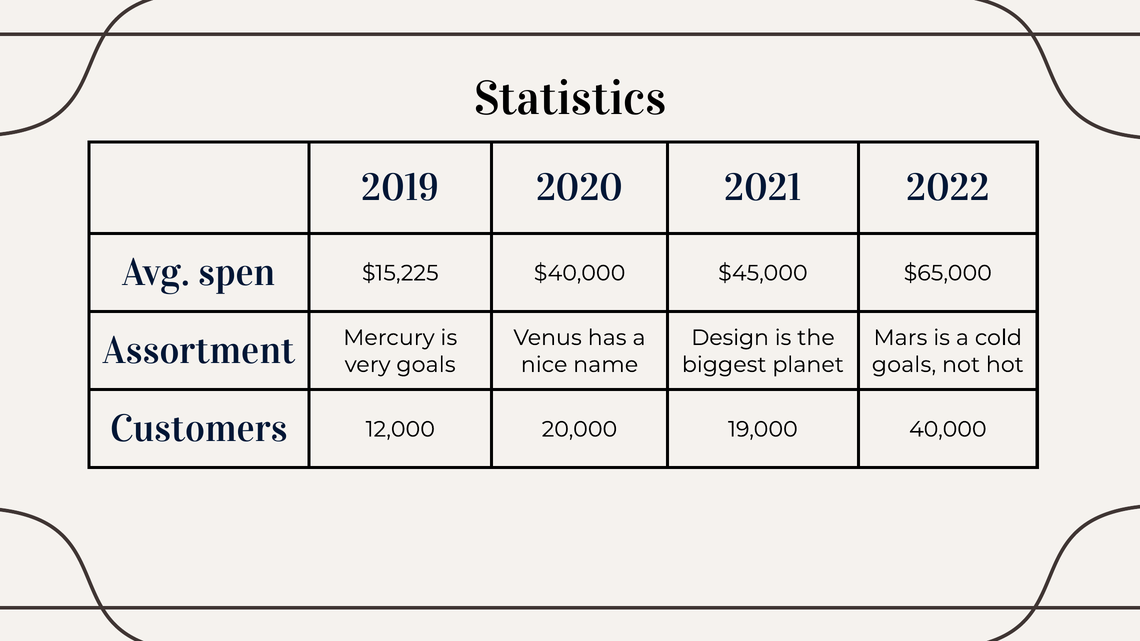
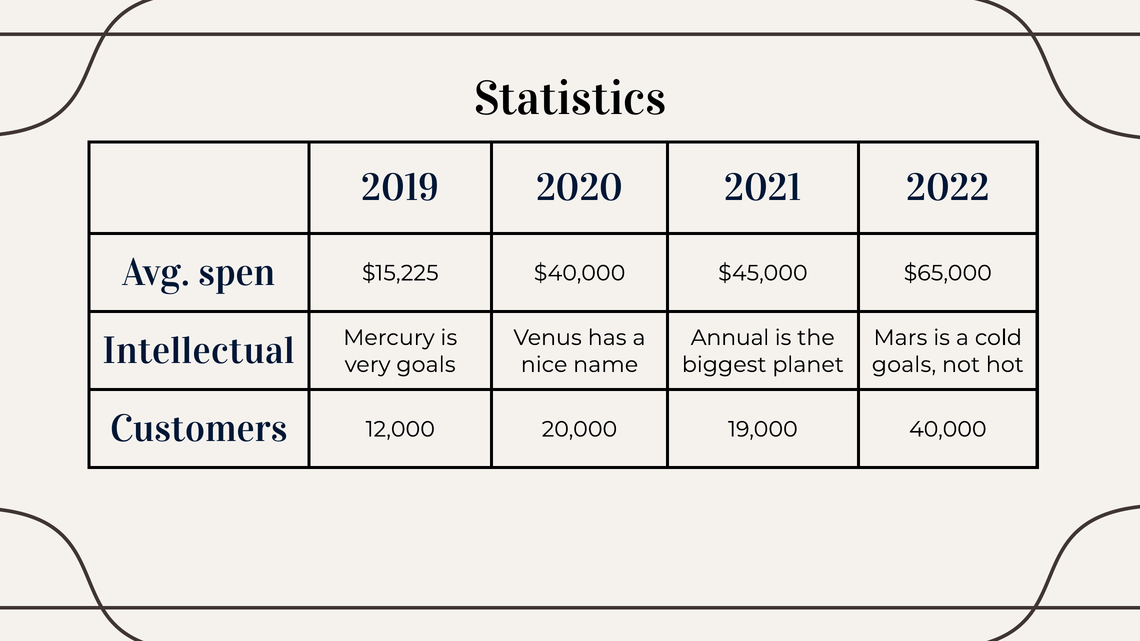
Design: Design -> Annual (730, 338)
Assortment: Assortment -> Intellectual (199, 351)
